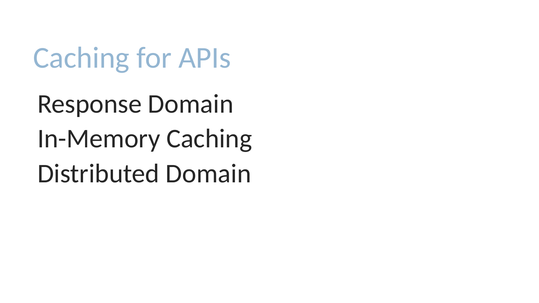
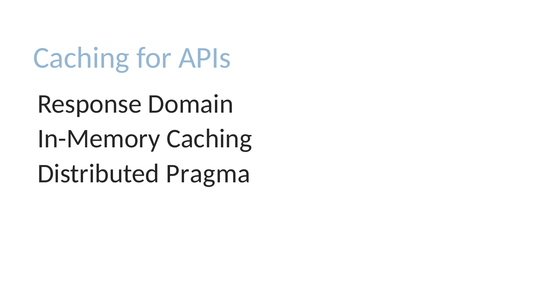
Distributed Domain: Domain -> Pragma (208, 174)
